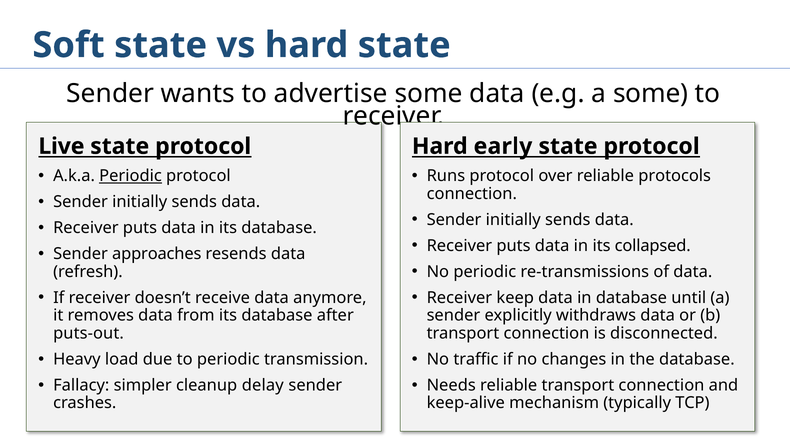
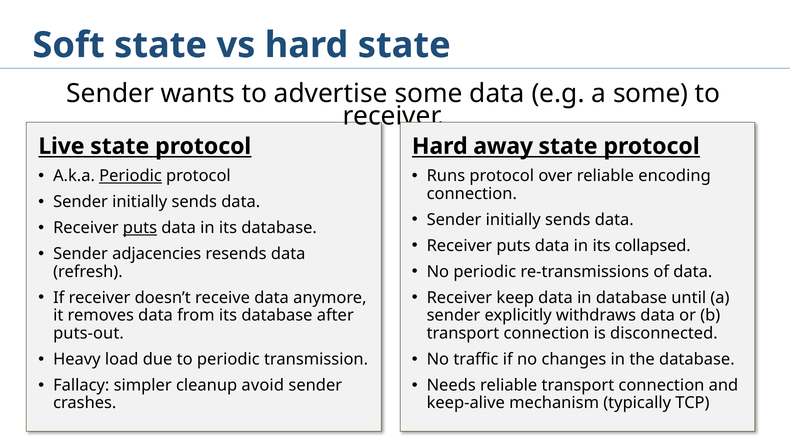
early: early -> away (503, 146)
protocols: protocols -> encoding (675, 176)
puts underline: none -> present (140, 228)
approaches: approaches -> adjacencies (157, 254)
delay: delay -> avoid (263, 386)
